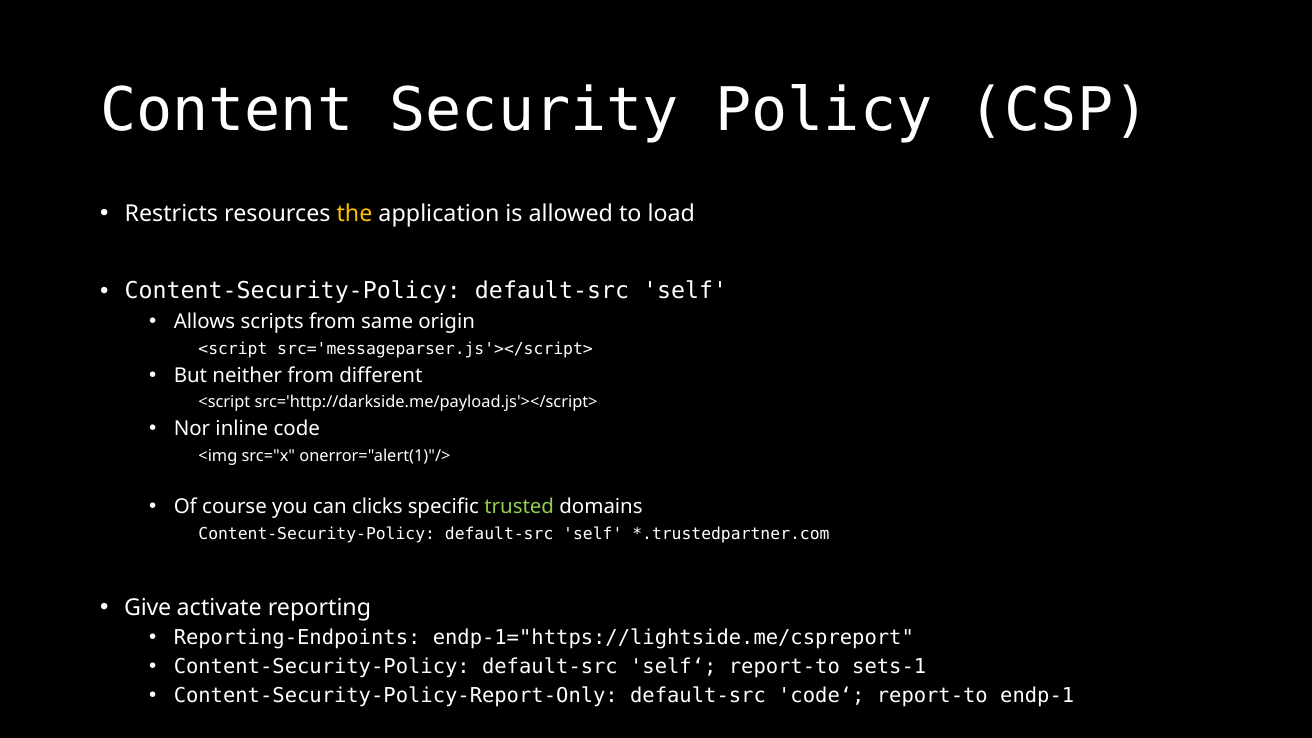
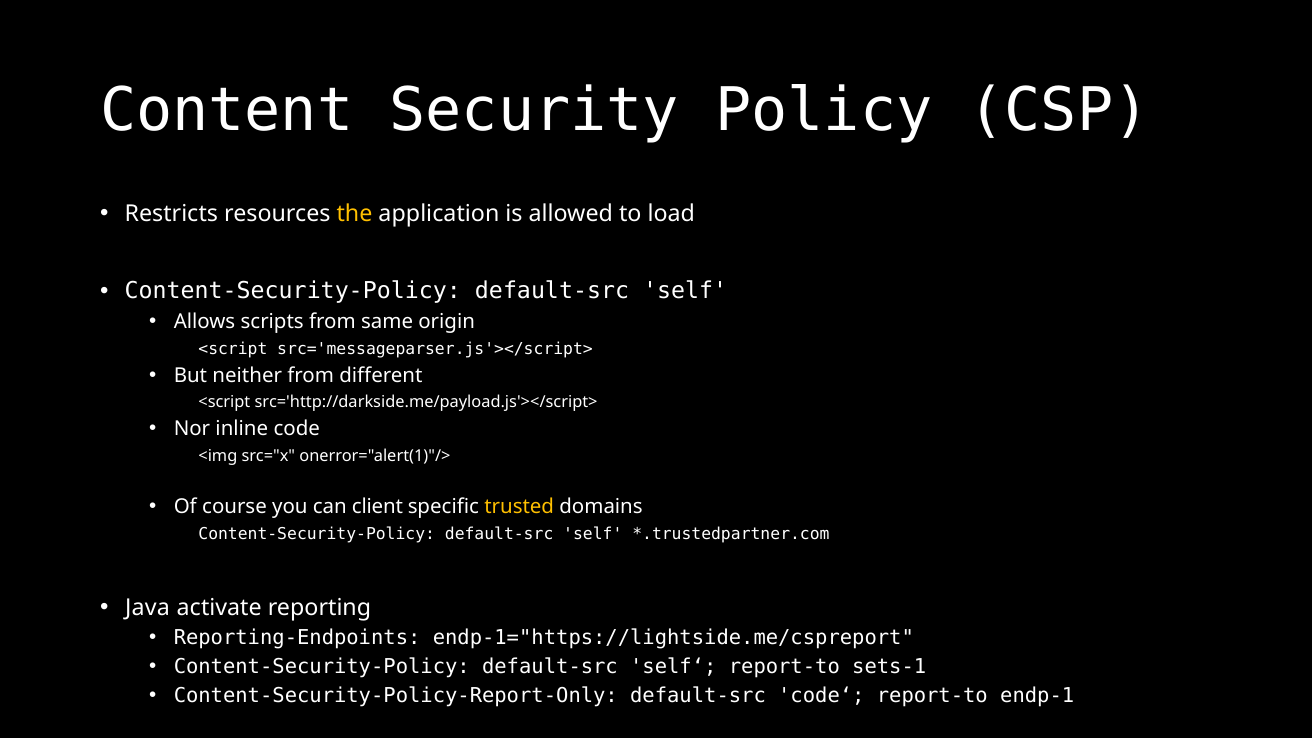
clicks: clicks -> client (377, 507)
trusted colour: light green -> yellow (519, 507)
Give: Give -> Java (148, 607)
